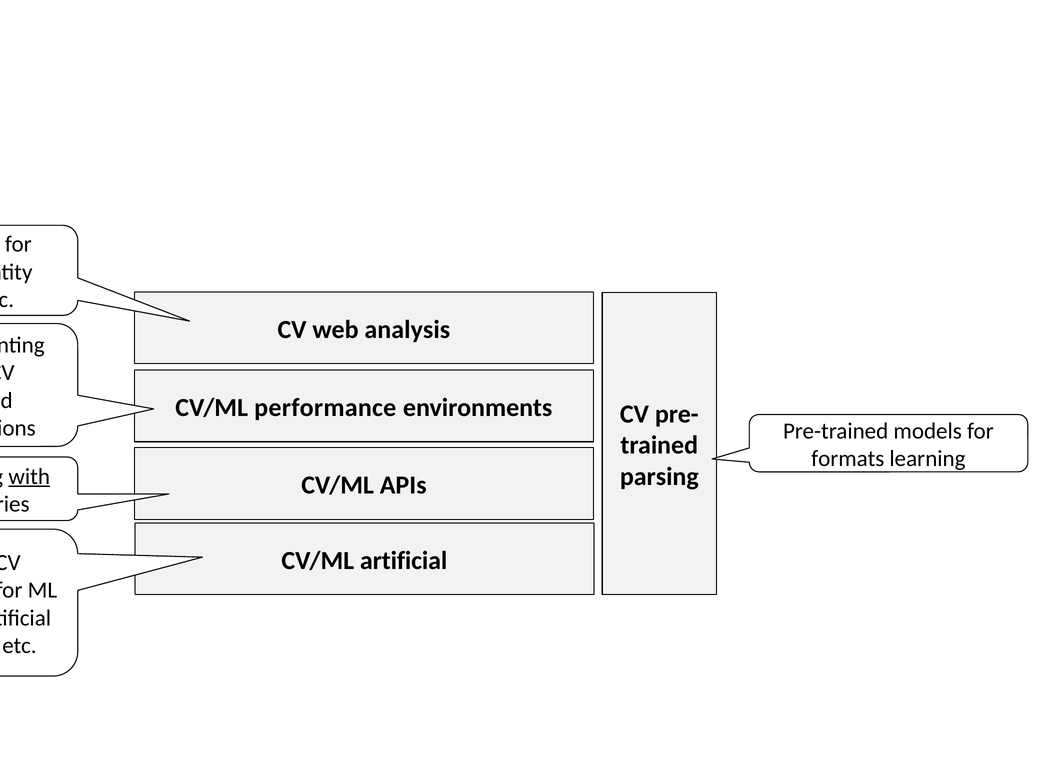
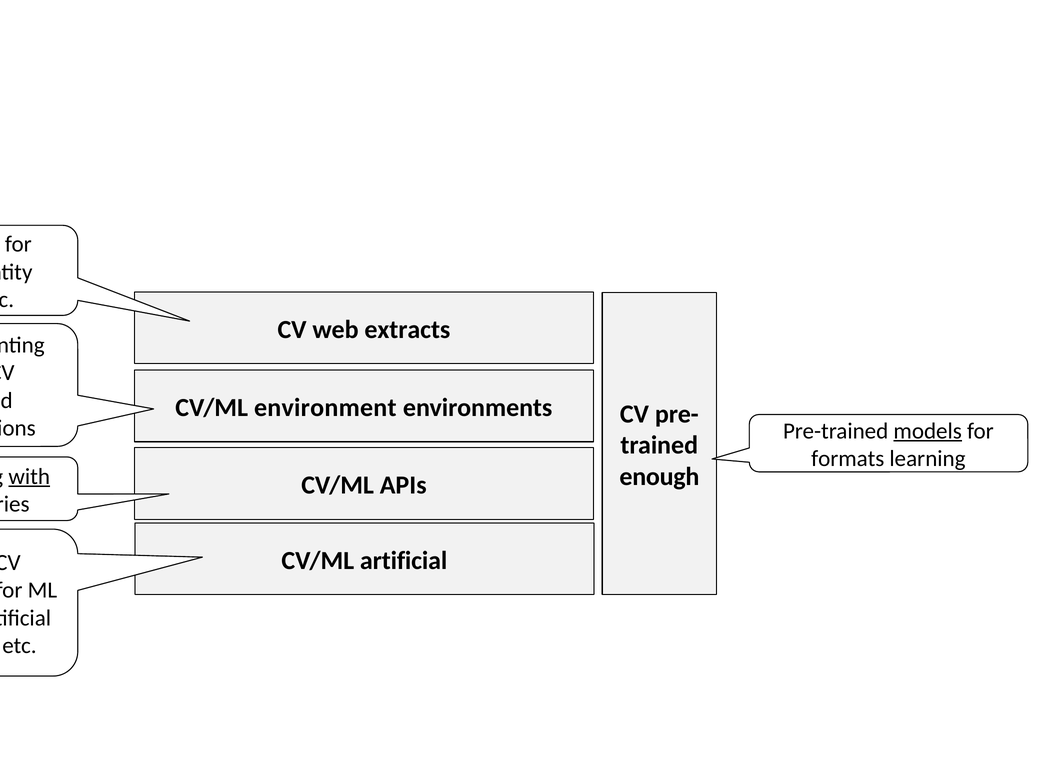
analysis: analysis -> extracts (407, 330)
performance: performance -> environment (325, 408)
models underline: none -> present (928, 431)
parsing: parsing -> enough (659, 477)
